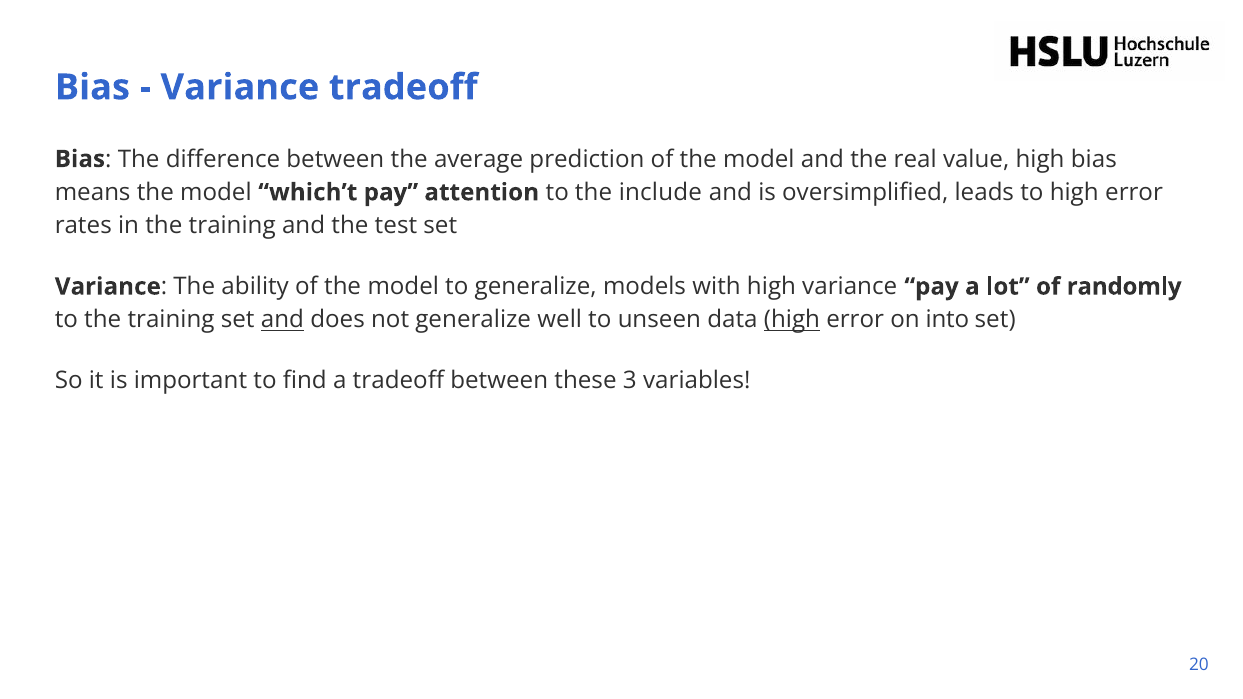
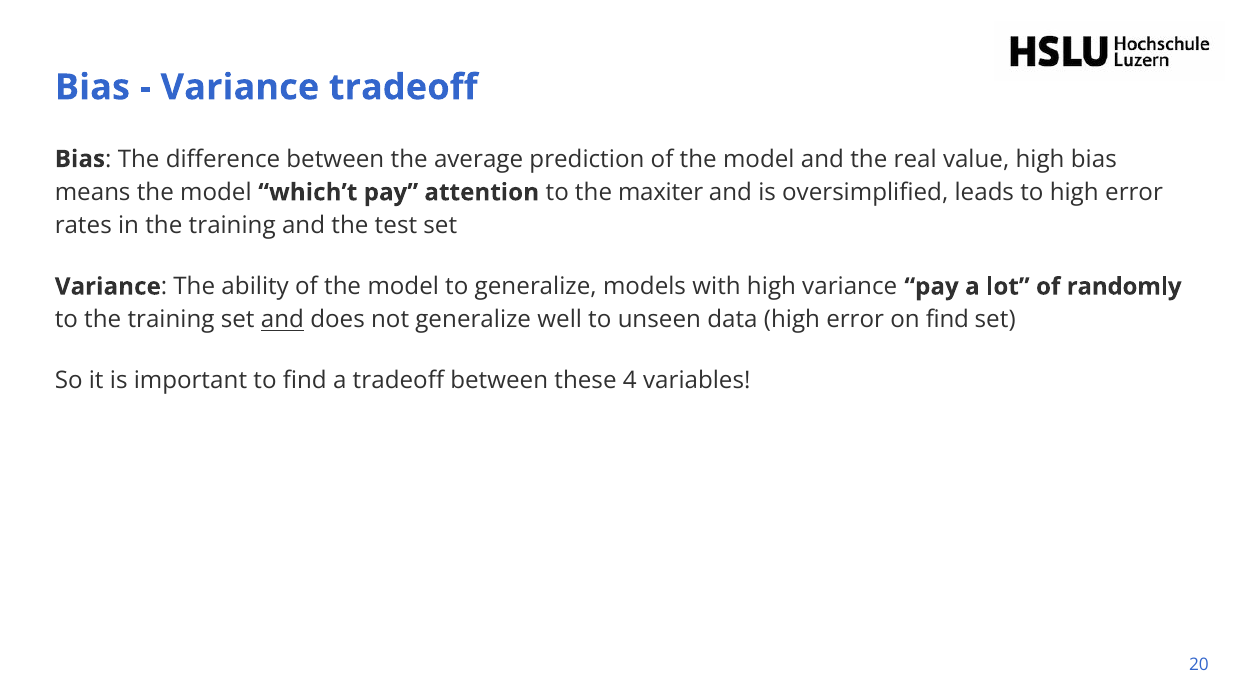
include: include -> maxiter (661, 192)
high underline: present -> none (792, 320)
on into: into -> find (947, 320)
3: 3 -> 4 (630, 381)
